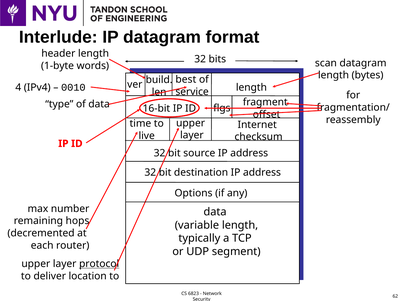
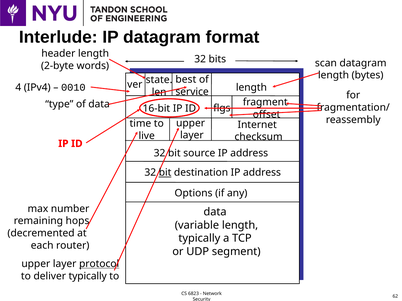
1-byte: 1-byte -> 2-byte (57, 66)
build: build -> state (159, 80)
bit underline: none -> present (165, 173)
deliver location: location -> typically (88, 276)
